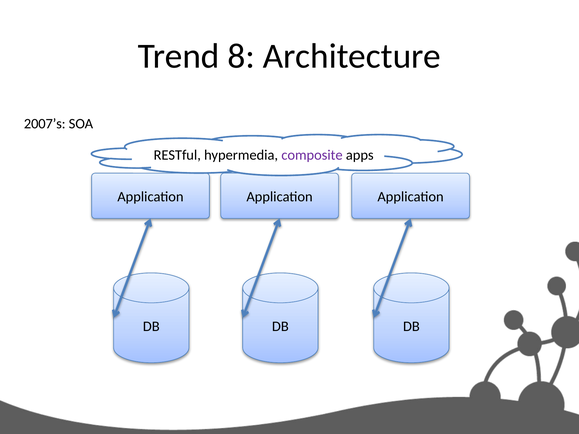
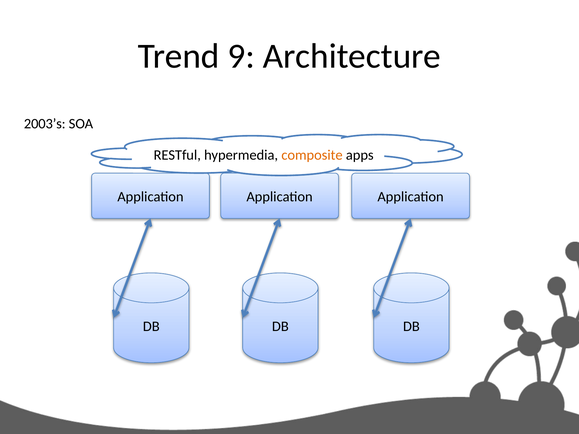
8: 8 -> 9 (241, 56)
2007’s: 2007’s -> 2003’s (45, 124)
composite colour: purple -> orange (312, 155)
